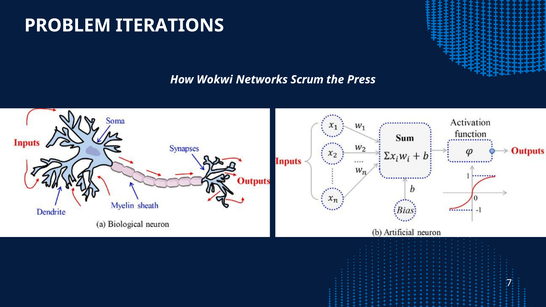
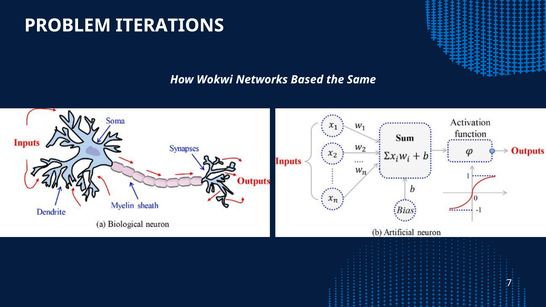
Scrum: Scrum -> Based (307, 80)
Press: Press -> Same (361, 80)
